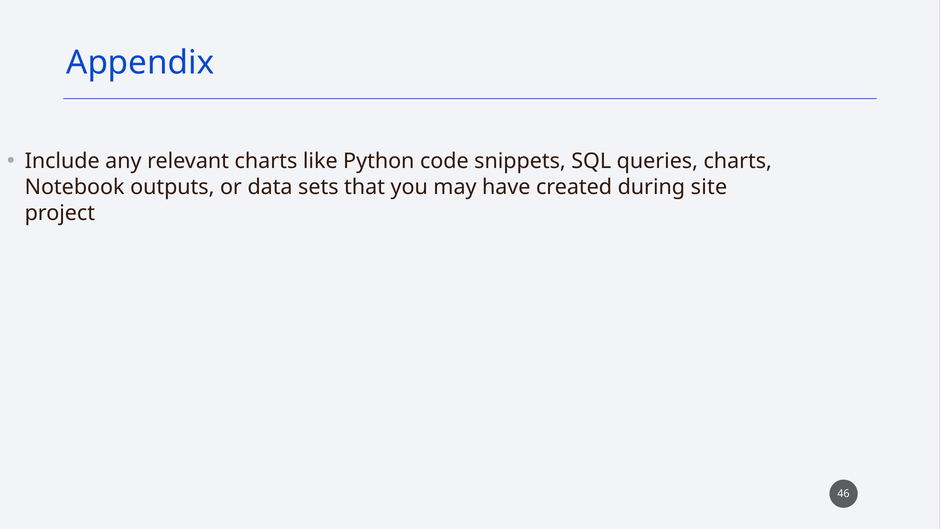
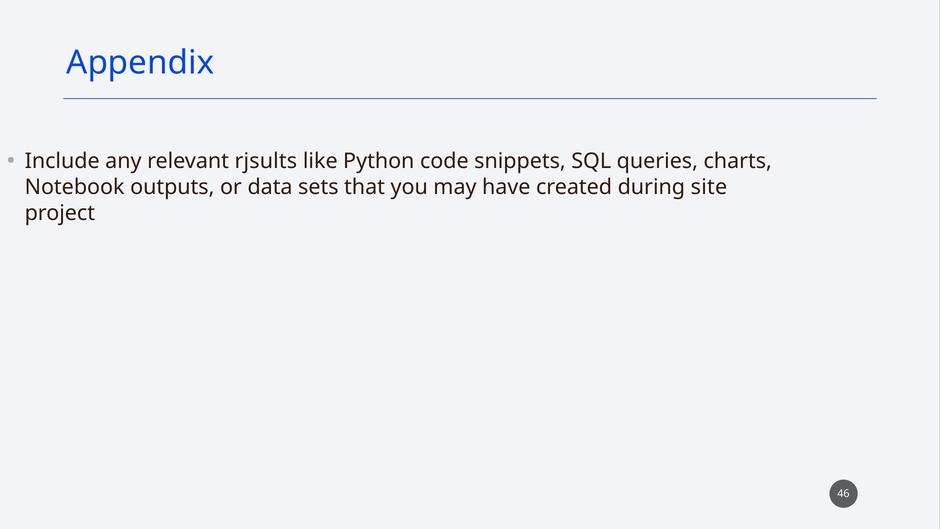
relevant charts: charts -> rjsults (266, 161)
